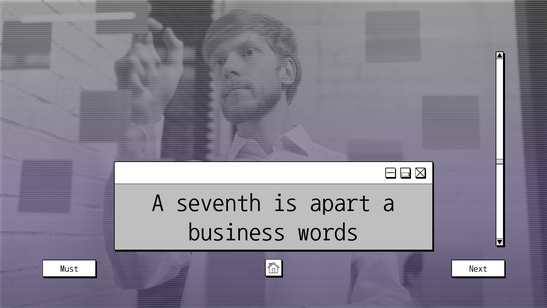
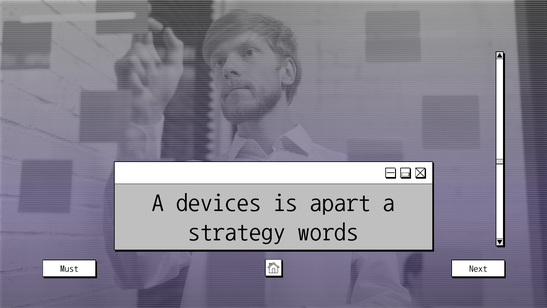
seventh: seventh -> devices (219, 202)
business: business -> strategy (237, 231)
